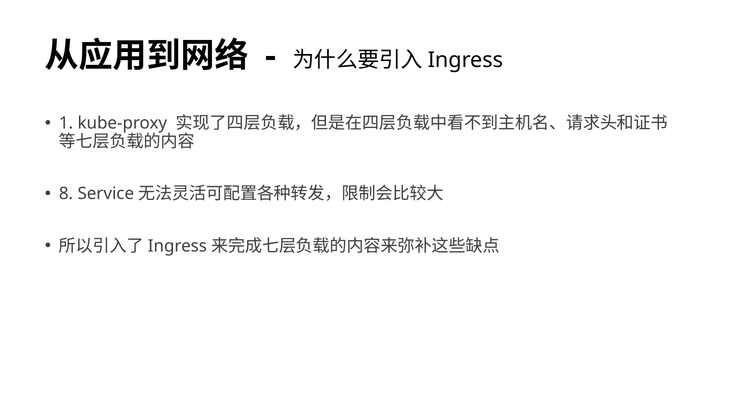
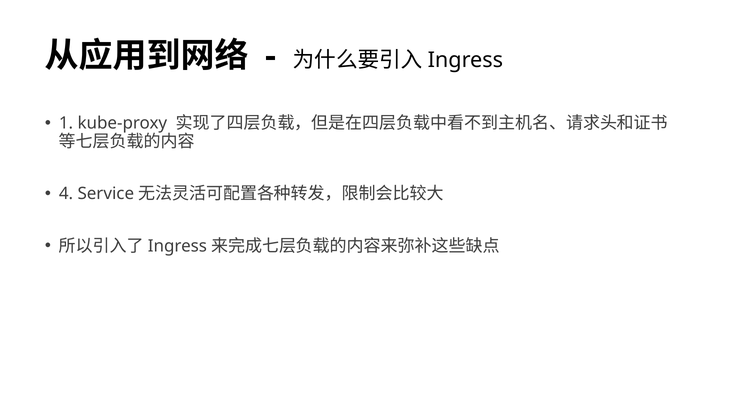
8: 8 -> 4 (66, 193)
